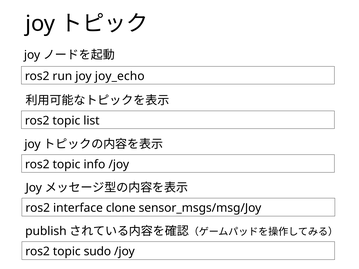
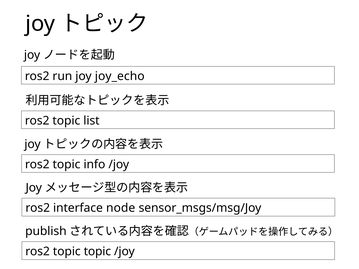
clone: clone -> node (121, 208)
topic sudo: sudo -> topic (97, 252)
